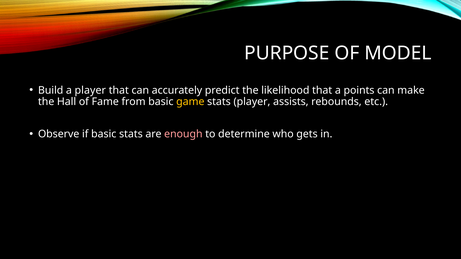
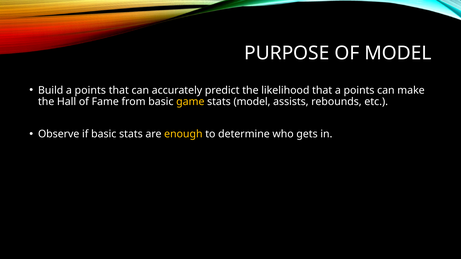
Build a player: player -> points (90, 90)
stats player: player -> model (252, 102)
enough colour: pink -> yellow (183, 134)
